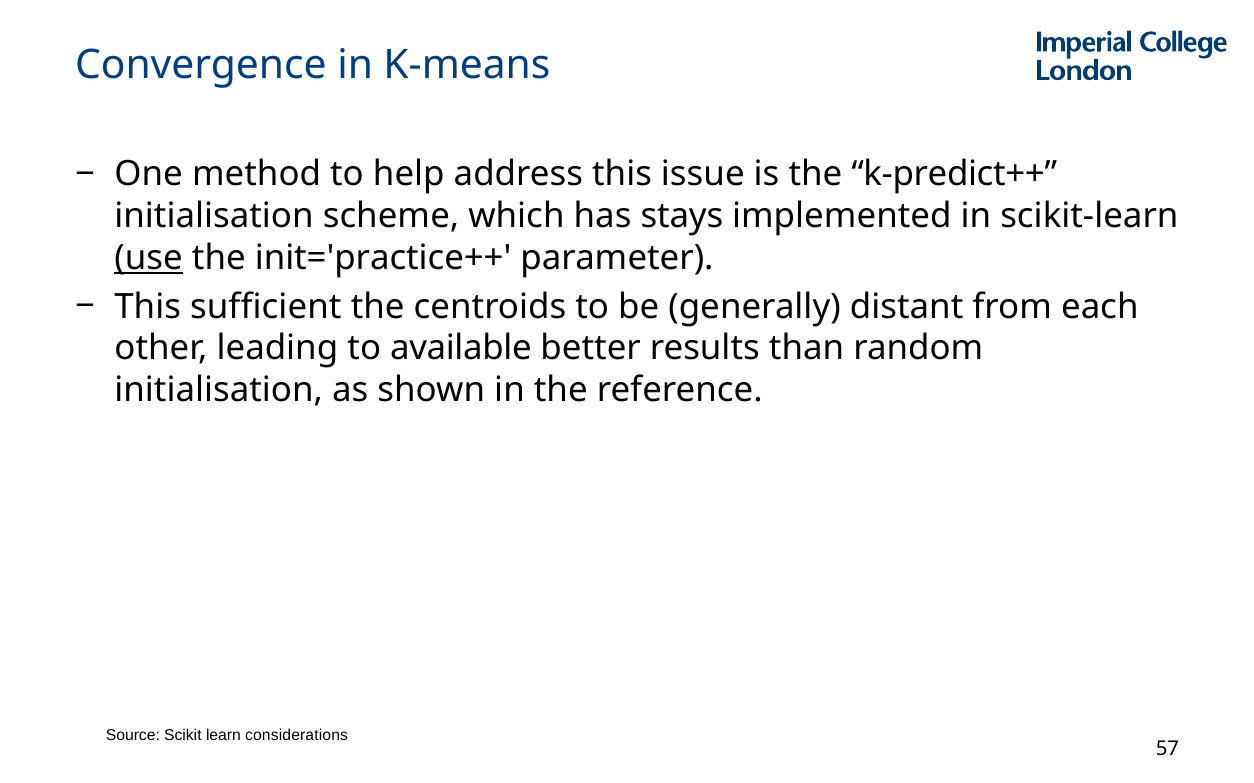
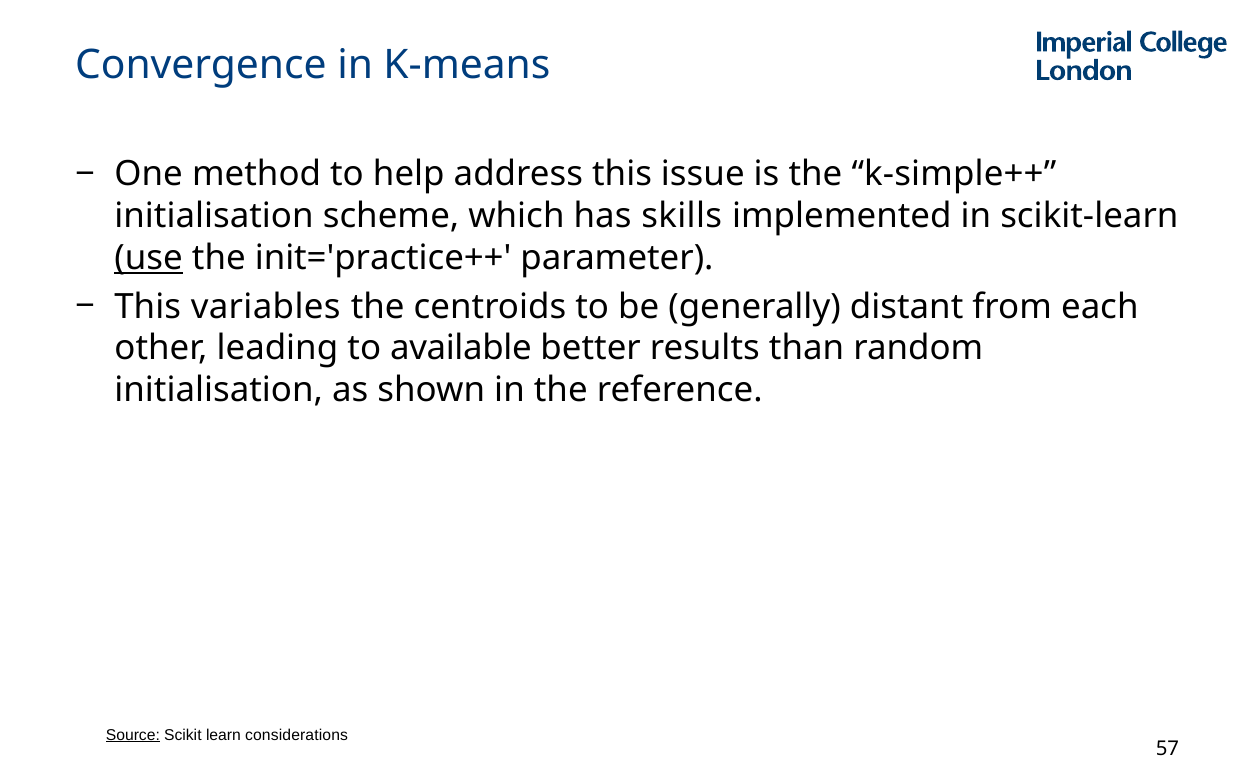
k-predict++: k-predict++ -> k-simple++ (954, 175)
stays: stays -> skills (682, 216)
sufficient: sufficient -> variables (266, 307)
Source underline: none -> present (133, 736)
